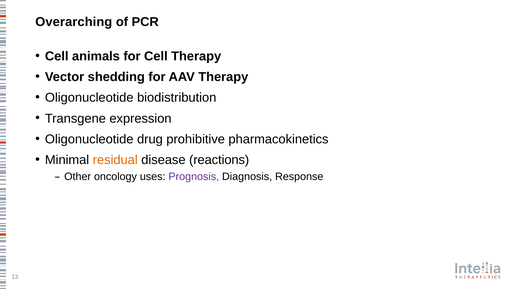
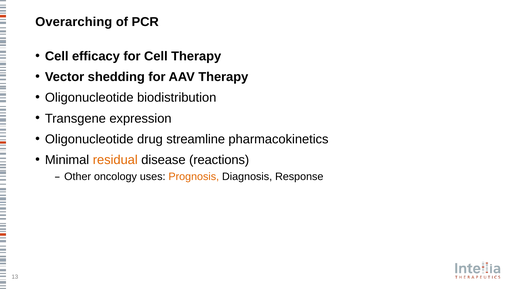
animals: animals -> efficacy (96, 56)
prohibitive: prohibitive -> streamline (196, 139)
Prognosis colour: purple -> orange (194, 177)
